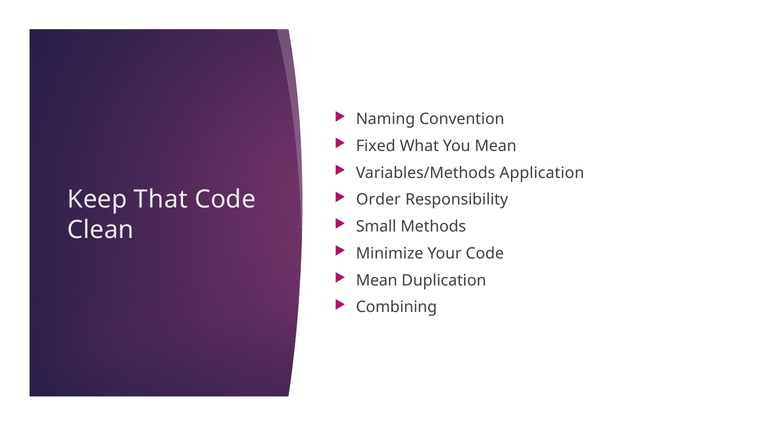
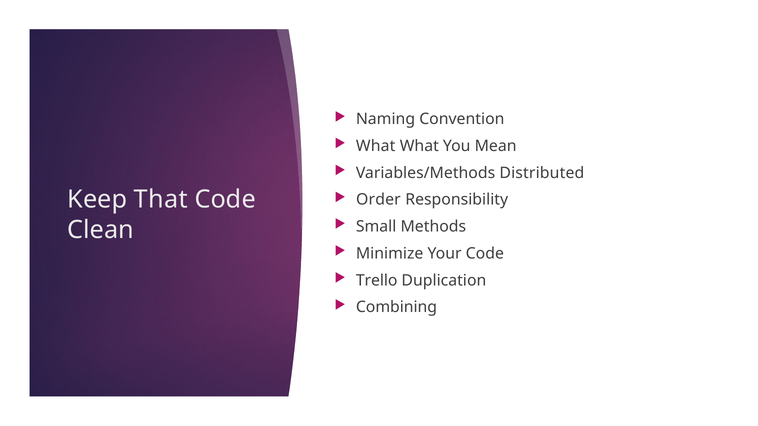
Fixed: Fixed -> What (376, 146)
Application: Application -> Distributed (542, 173)
Mean: Mean -> Trello (377, 281)
